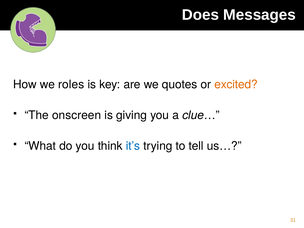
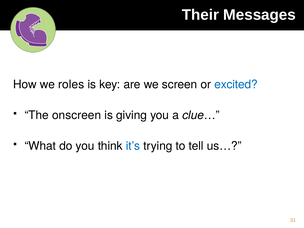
Does: Does -> Their (200, 15)
quotes: quotes -> screen (180, 84)
excited colour: orange -> blue (236, 84)
